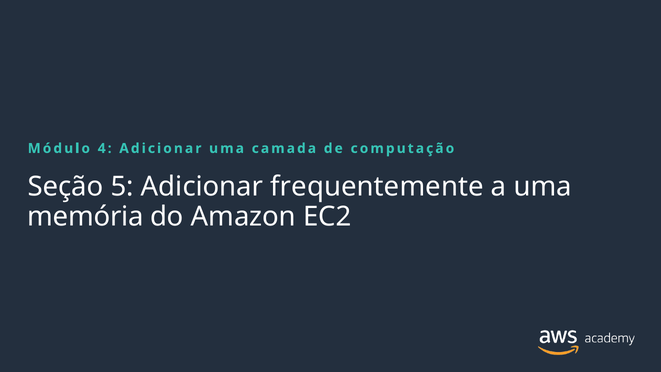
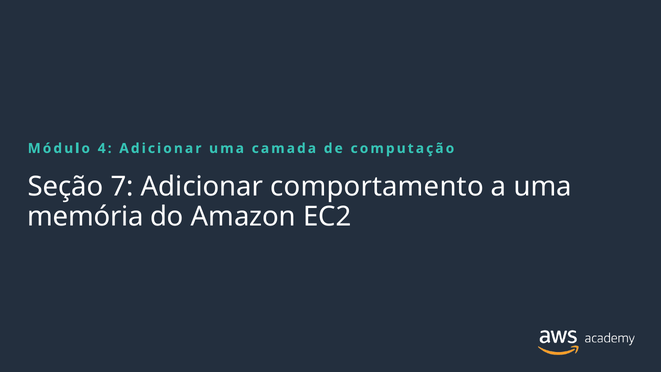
5: 5 -> 7 (122, 187)
frequentemente: frequentemente -> comportamento (377, 187)
